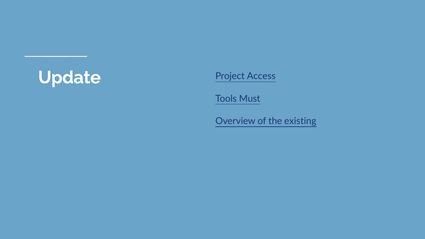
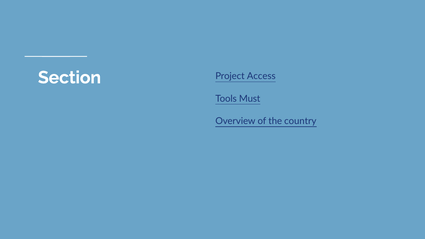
Update: Update -> Section (69, 78)
existing: existing -> country (300, 121)
